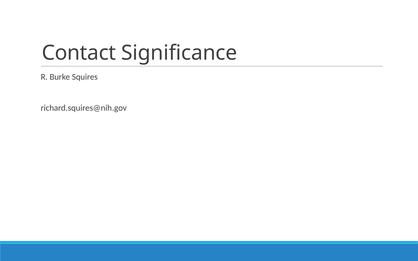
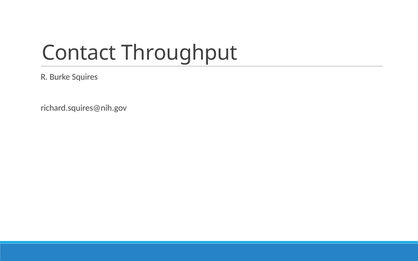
Significance: Significance -> Throughput (179, 53)
